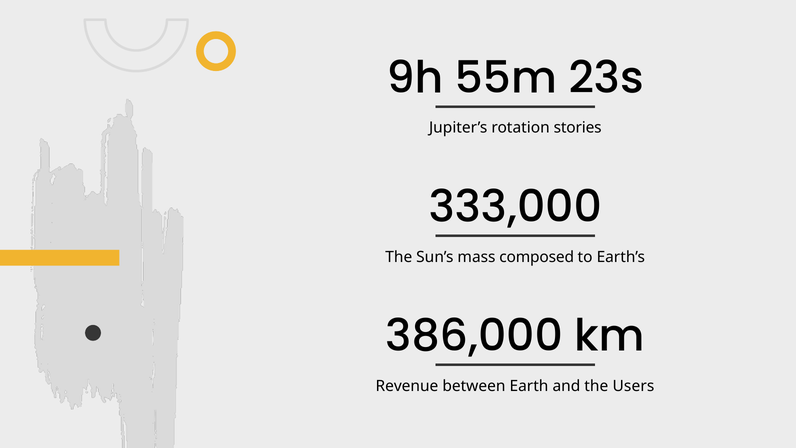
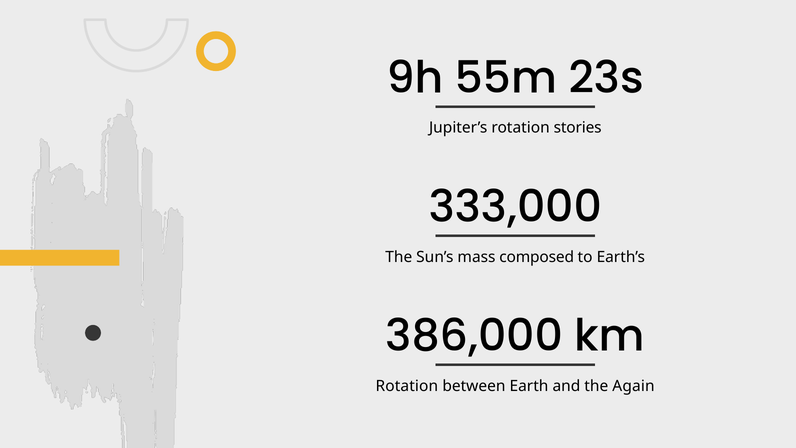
Revenue: Revenue -> Rotation (407, 386)
Users: Users -> Again (633, 386)
